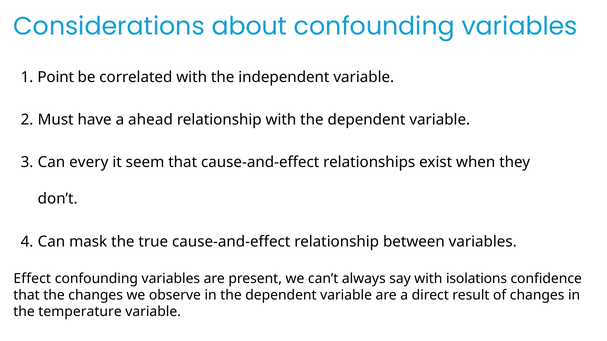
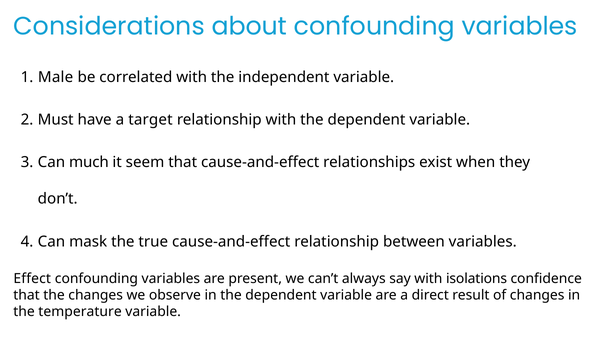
Point: Point -> Male (56, 77)
ahead: ahead -> target (150, 120)
every: every -> much (89, 163)
